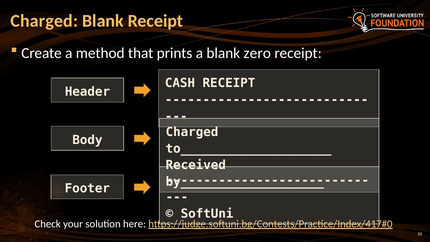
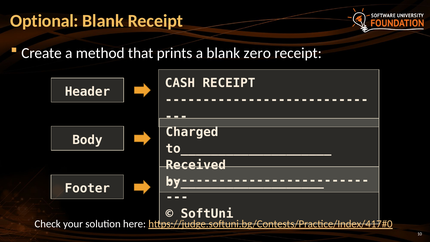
Charged: Charged -> Optional (44, 21)
